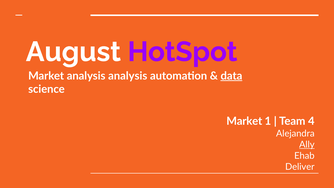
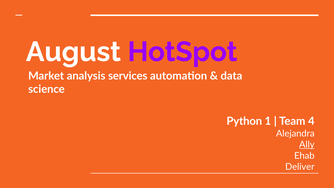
analysis analysis: analysis -> services (128, 76)
data underline: present -> none (231, 76)
Market: Market -> Python (244, 121)
